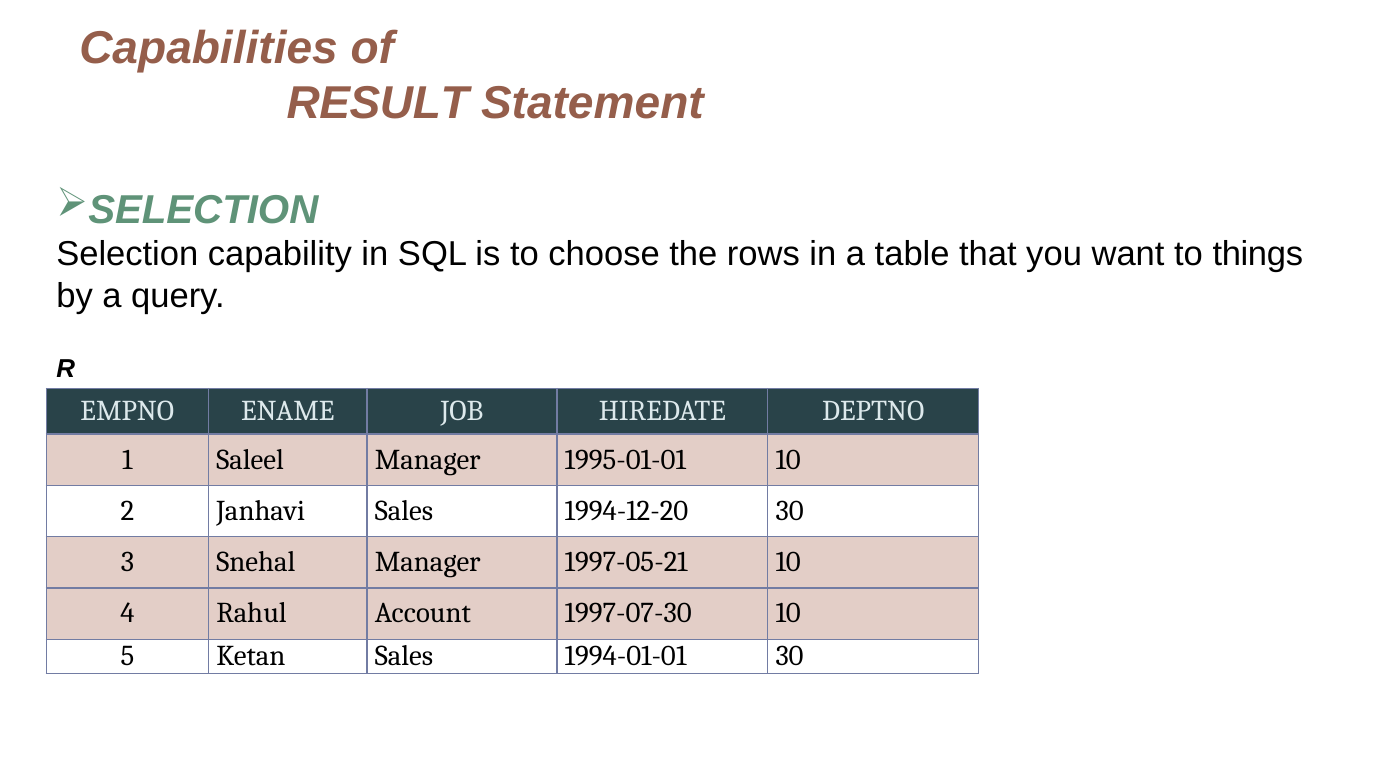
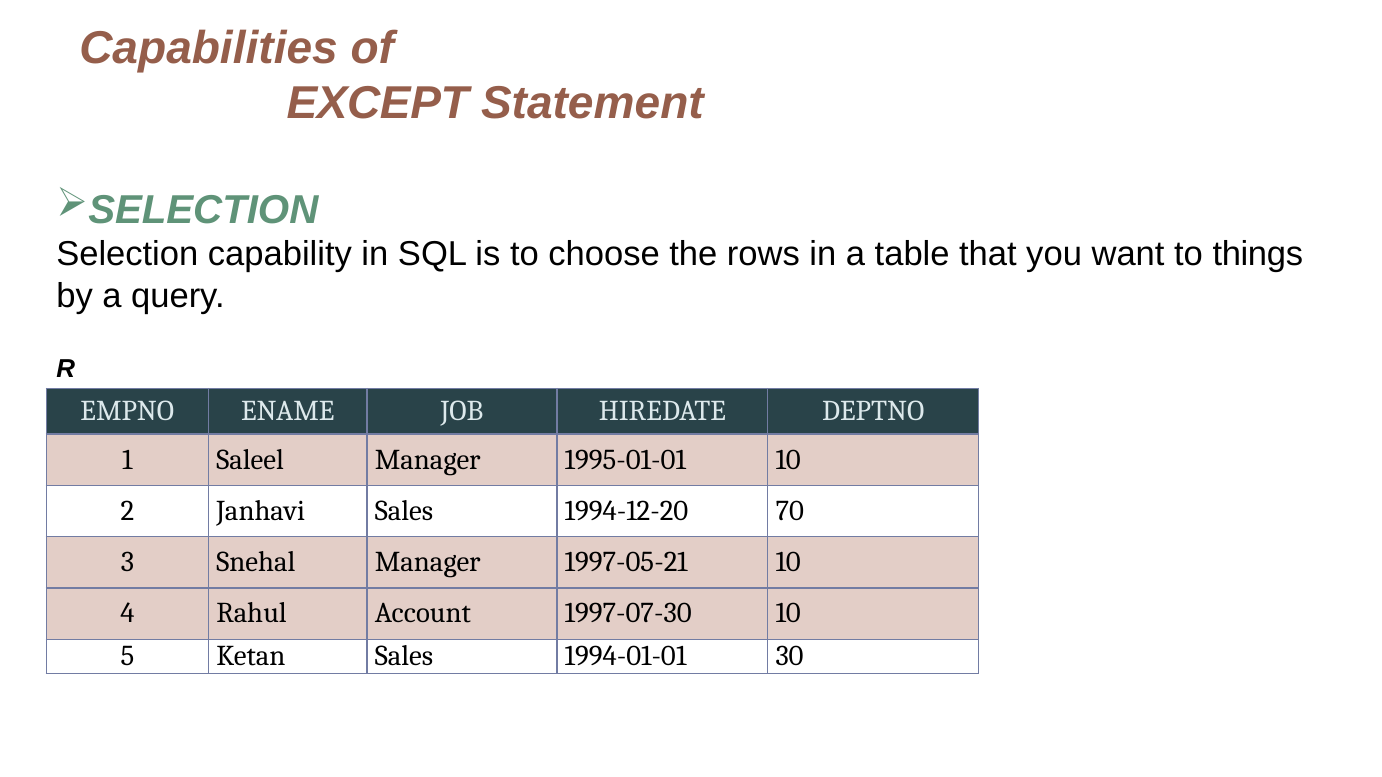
RESULT: RESULT -> EXCEPT (378, 104)
1994-12-20 30: 30 -> 70 (790, 511)
